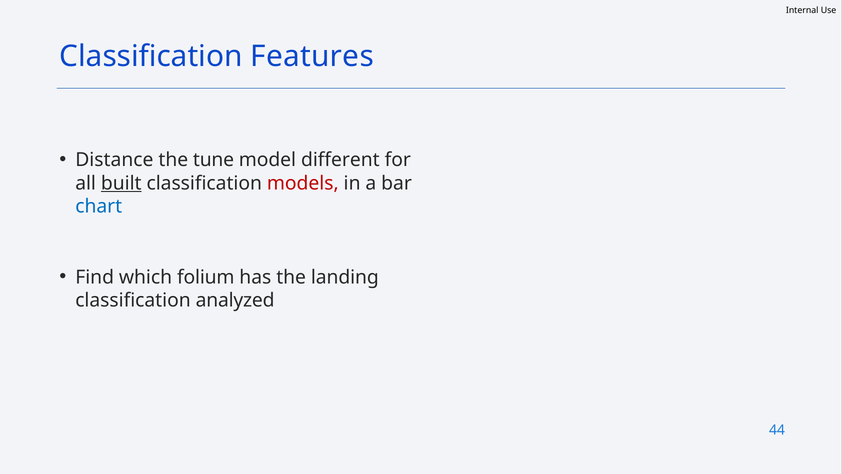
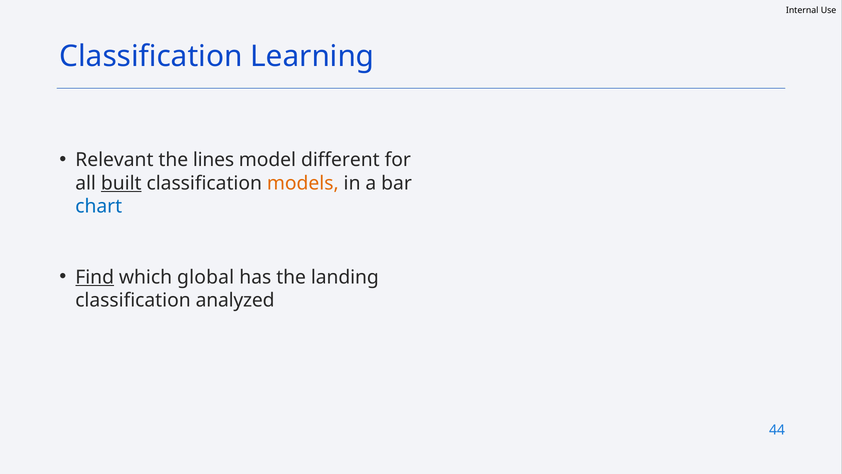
Features: Features -> Learning (312, 56)
Distance: Distance -> Relevant (114, 160)
tune: tune -> lines (214, 160)
models colour: red -> orange (303, 183)
Find underline: none -> present (95, 277)
folium: folium -> global (206, 277)
